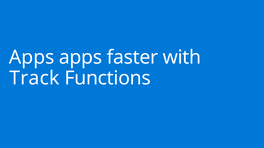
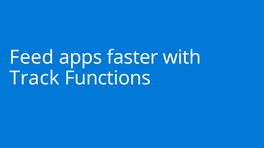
Apps: Apps -> Feed (32, 57)
